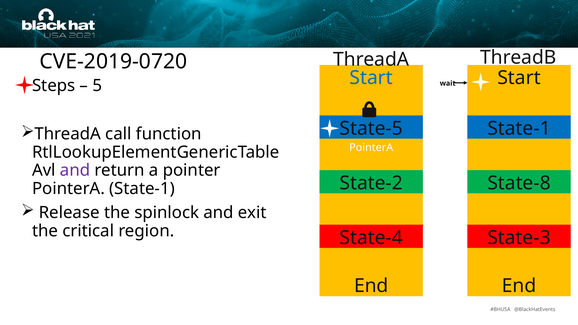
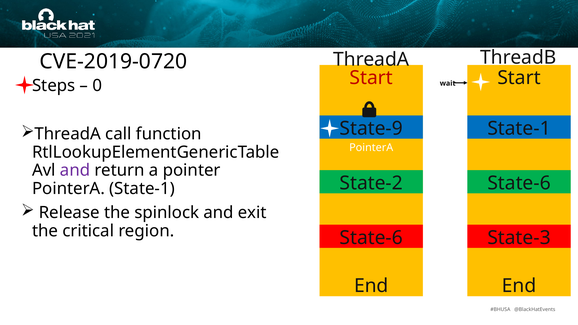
Start colour: blue -> red (371, 78)
5: 5 -> 0 (97, 86)
State-5: State-5 -> State-9 (371, 128)
State-8: State-8 -> State-6 (519, 183)
State-4: State-4 -> State-6 (371, 238)
